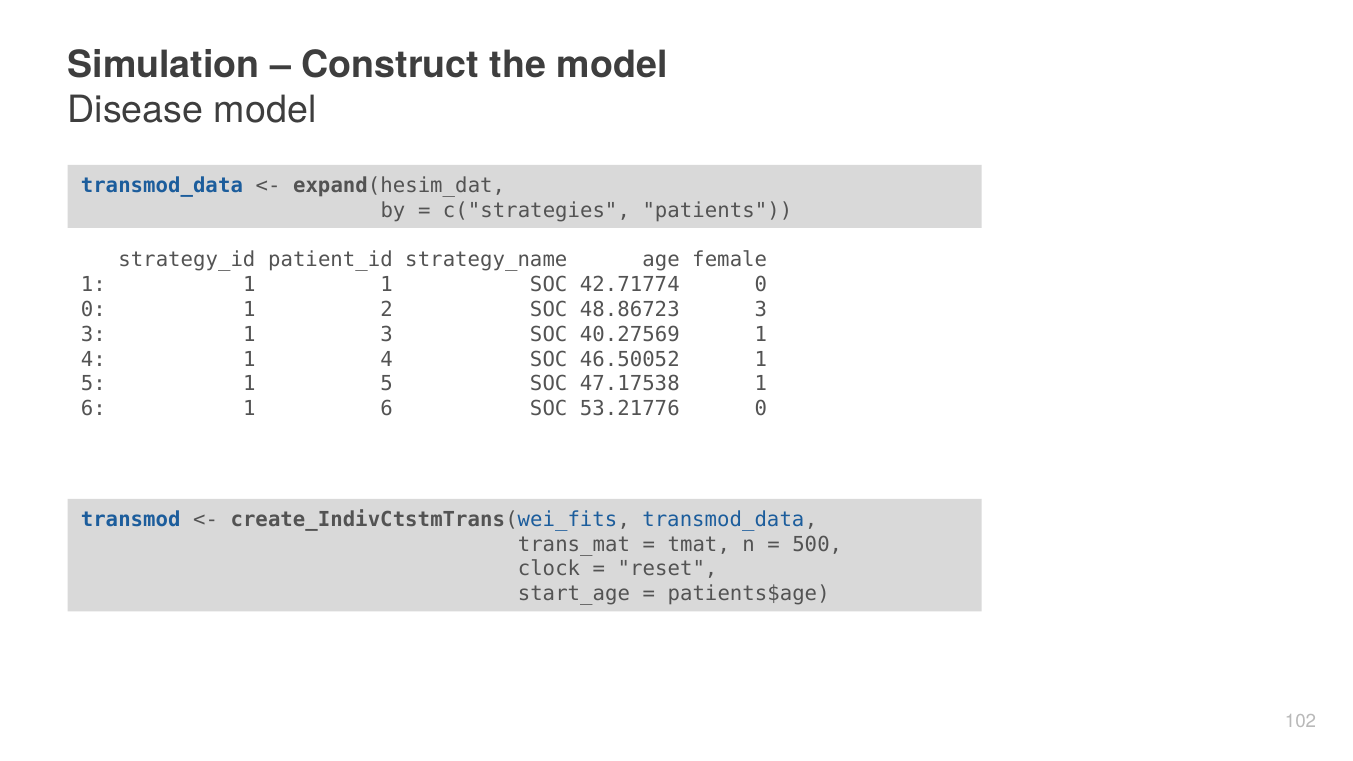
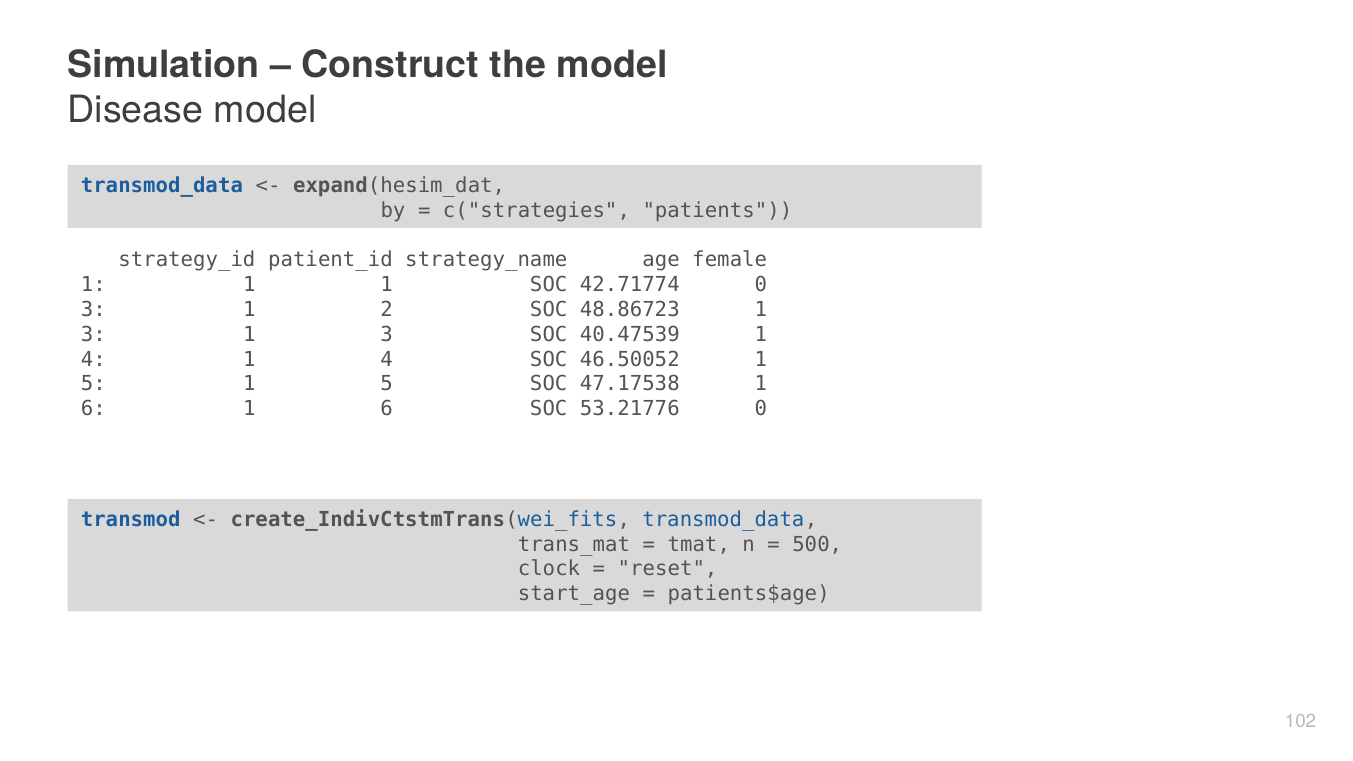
0: 0 -> 3 (93, 310)
48.86723 3: 3 -> 1 (761, 310)
40.27569: 40.27569 -> 40.47539 (630, 335)
